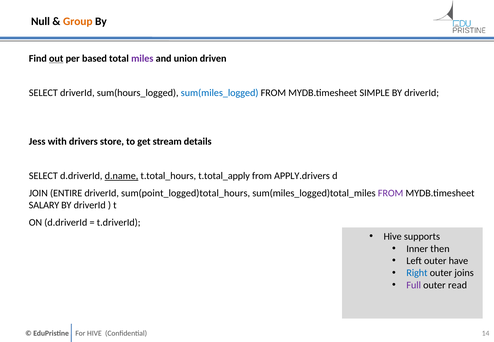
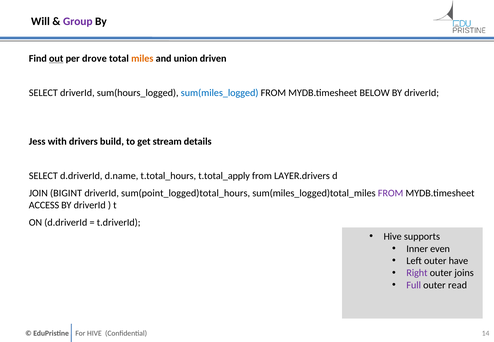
Null: Null -> Will (40, 21)
Group colour: orange -> purple (78, 21)
based: based -> drove (94, 58)
miles colour: purple -> orange (142, 58)
SIMPLE: SIMPLE -> BELOW (375, 93)
store: store -> build (112, 141)
d.name underline: present -> none (122, 176)
APPLY.drivers: APPLY.drivers -> LAYER.drivers (302, 176)
ENTIRE: ENTIRE -> BIGINT (66, 193)
SALARY: SALARY -> ACCESS (44, 205)
then: then -> even (440, 249)
Right colour: blue -> purple (417, 273)
